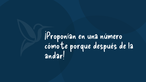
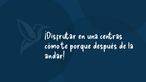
¡Proponían: ¡Proponían -> ¡Disfrutar (60, 36)
número: número -> centras (111, 36)
